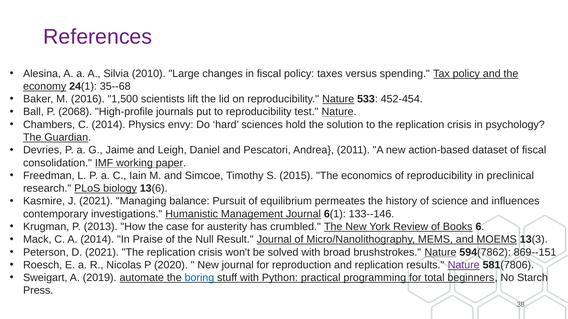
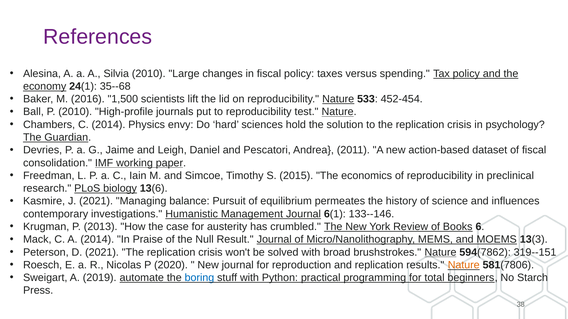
P 2068: 2068 -> 2010 (75, 112)
869--151: 869--151 -> 319--151 (535, 253)
Nature colour: purple -> orange (464, 265)
